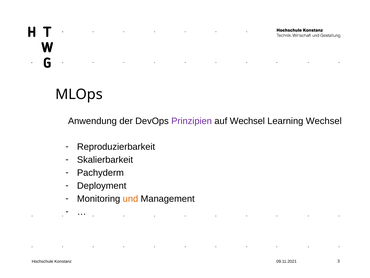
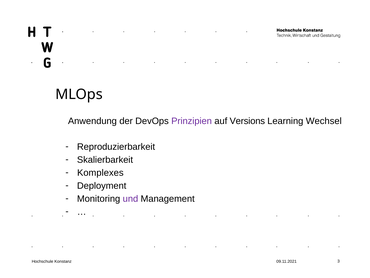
auf Wechsel: Wechsel -> Versions (247, 121)
Pachyderm: Pachyderm -> Komplexes (100, 173)
und colour: orange -> purple (130, 198)
